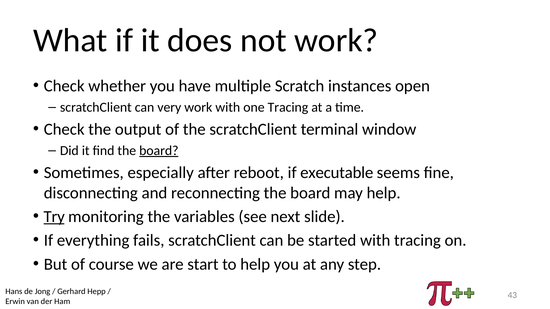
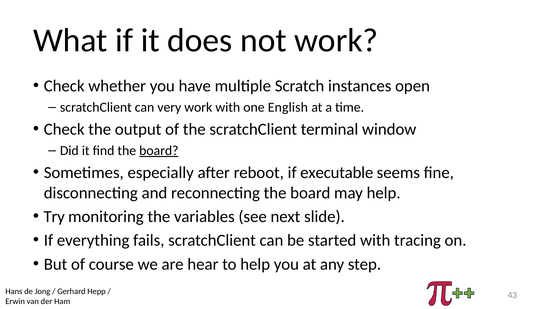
one Tracing: Tracing -> English (288, 107)
Try underline: present -> none (54, 217)
start: start -> hear (203, 265)
